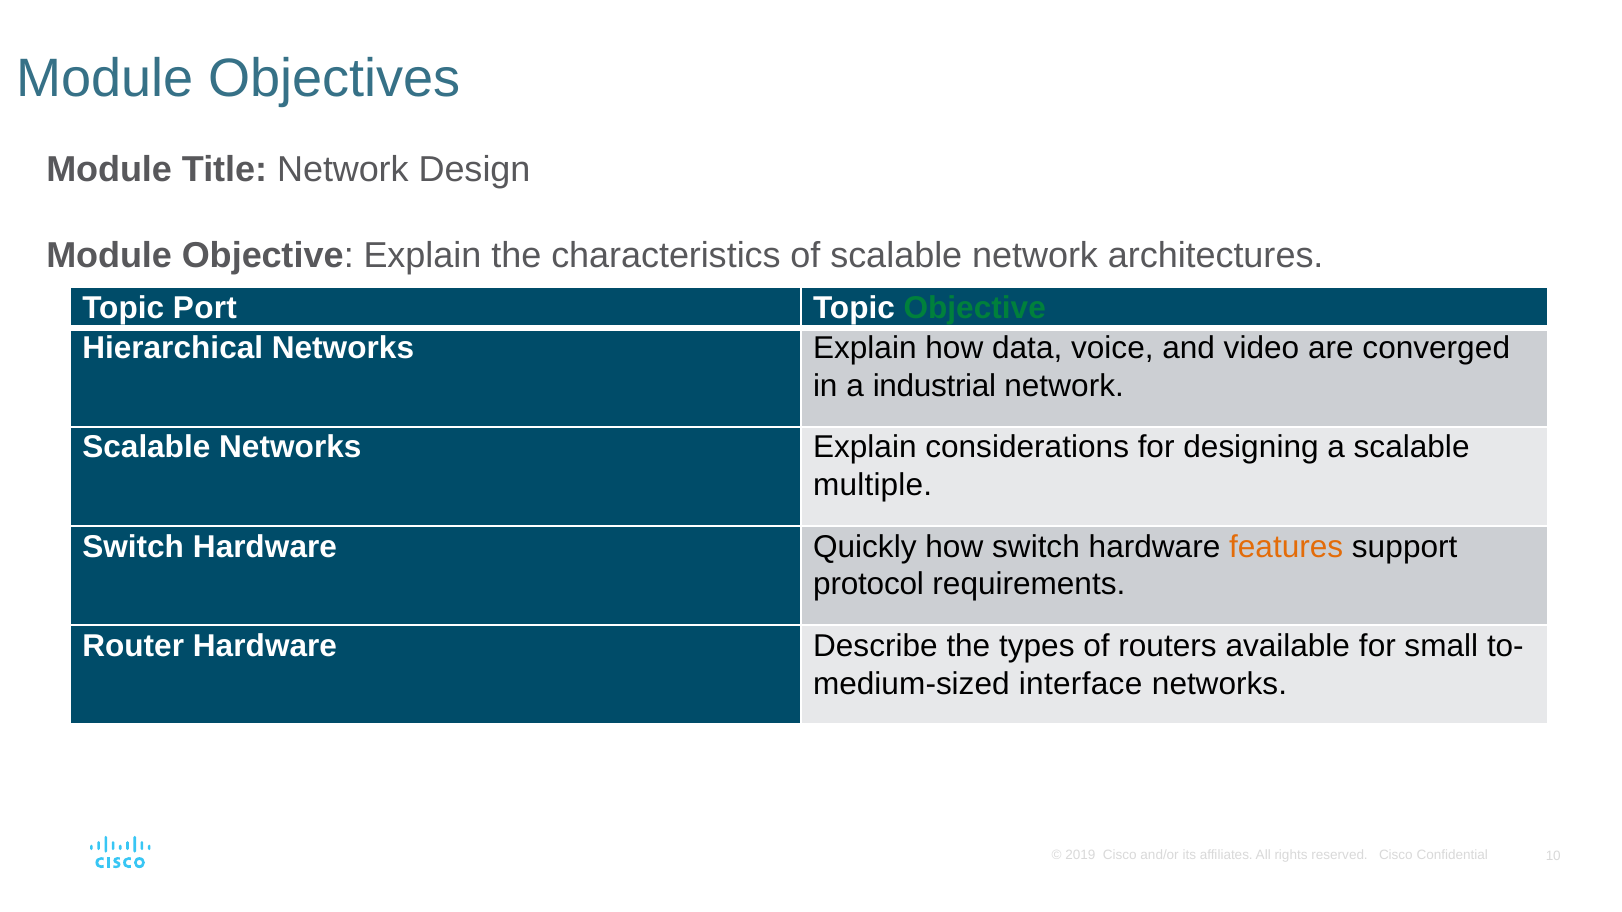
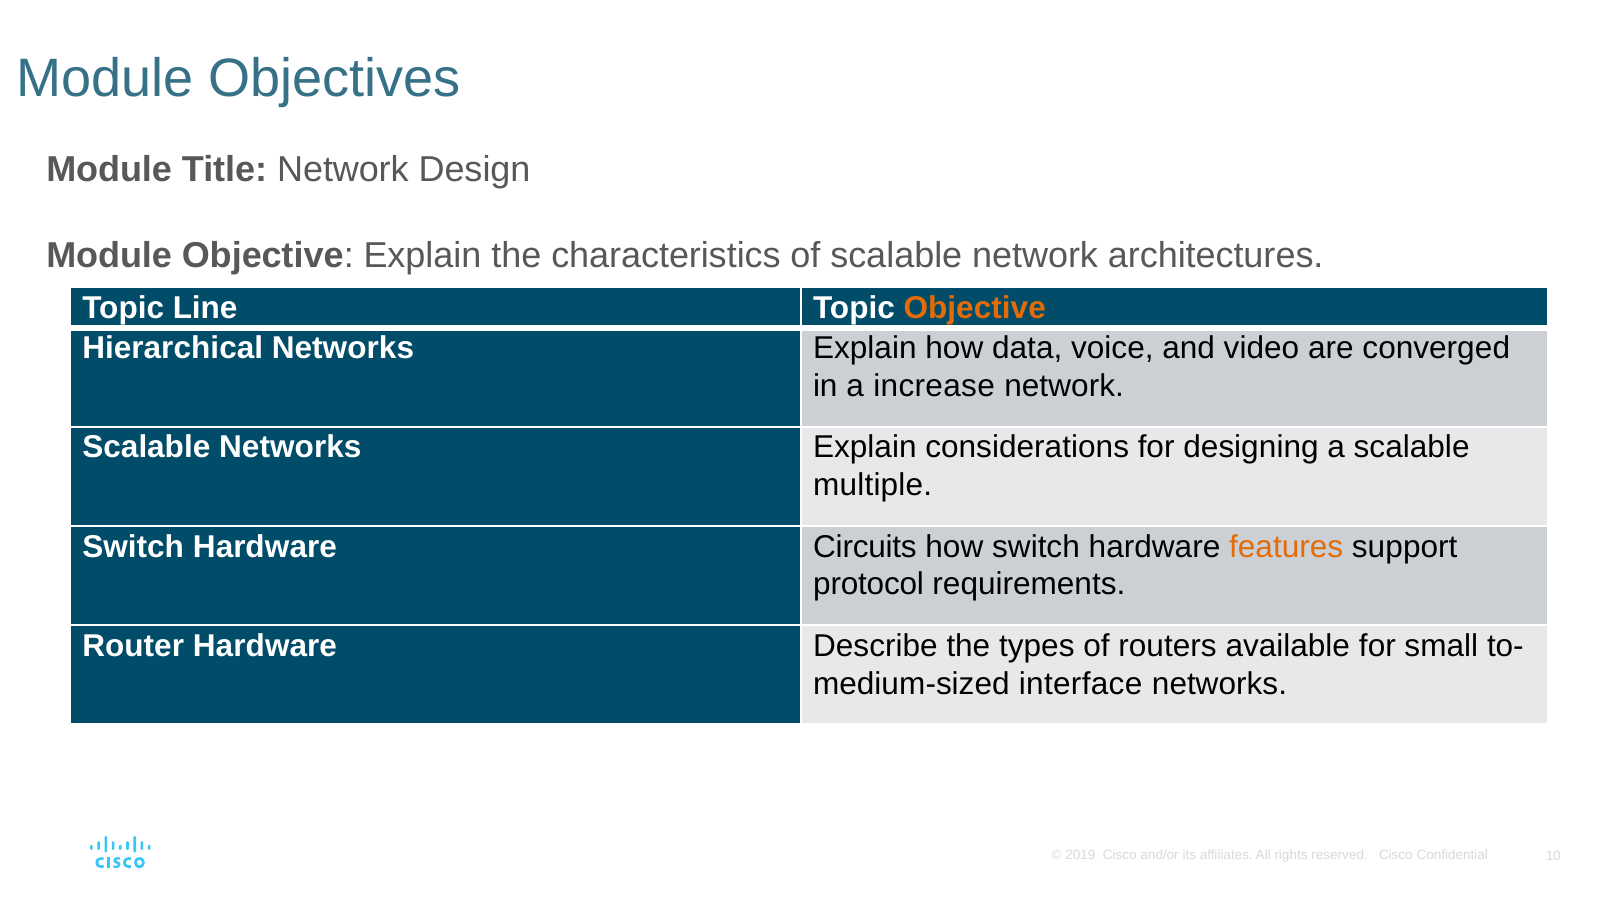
Port: Port -> Line (205, 308)
Objective colour: green -> orange (975, 308)
industrial: industrial -> increase (934, 386)
Quickly: Quickly -> Circuits (865, 547)
